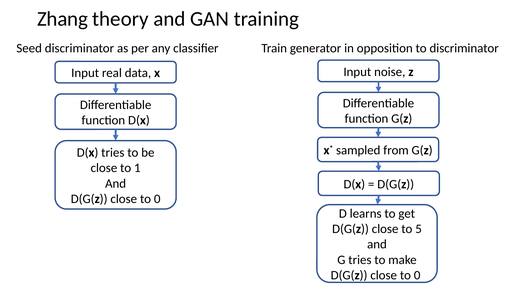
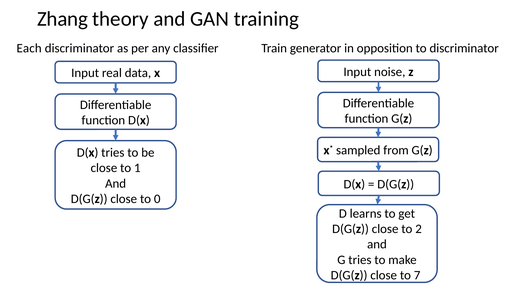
Seed: Seed -> Each (29, 48)
5: 5 -> 2 (419, 229)
0: 0 -> 7 (417, 276)
